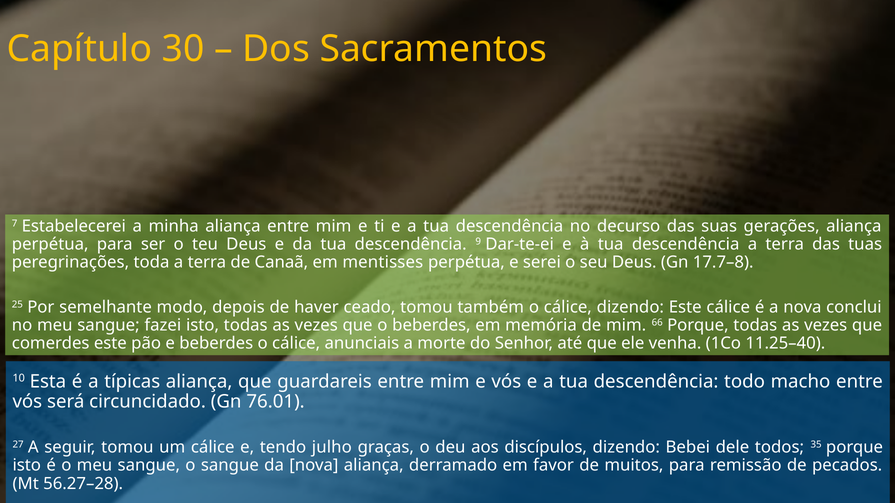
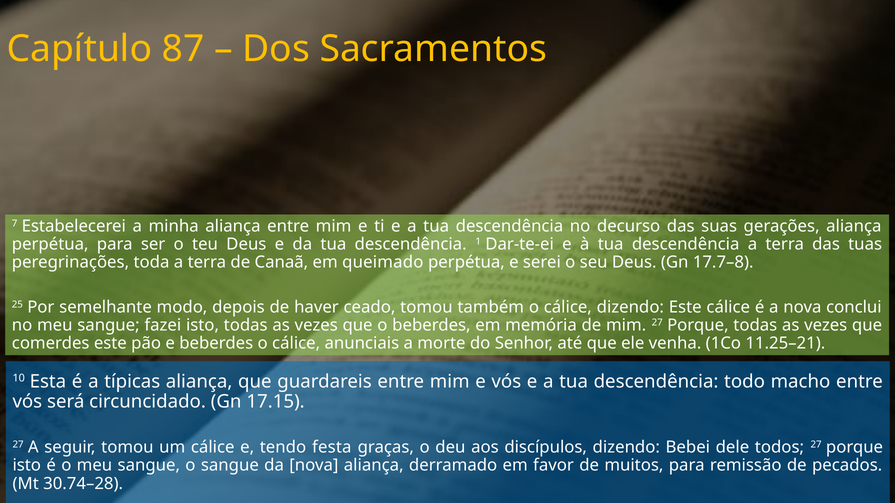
30: 30 -> 87 (183, 49)
9: 9 -> 1 (478, 242)
mentisses: mentisses -> queimado (383, 263)
mim 66: 66 -> 27 (657, 323)
11.25–40: 11.25–40 -> 11.25–21 (785, 344)
76.01: 76.01 -> 17.15 (276, 402)
julho: julho -> festa (332, 448)
todos 35: 35 -> 27 (816, 445)
56.27–28: 56.27–28 -> 30.74–28 (83, 484)
